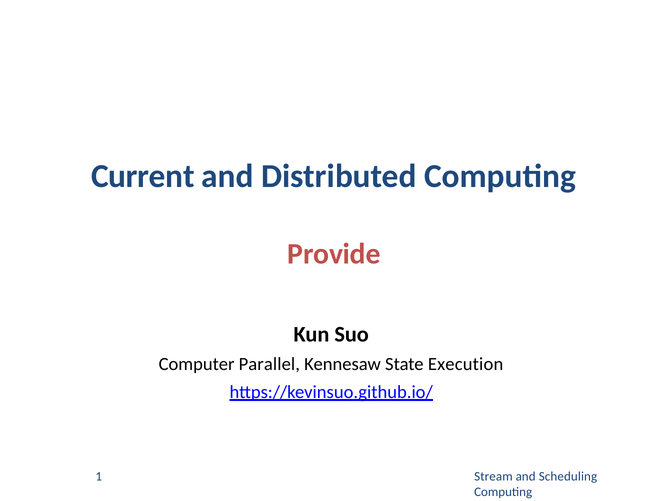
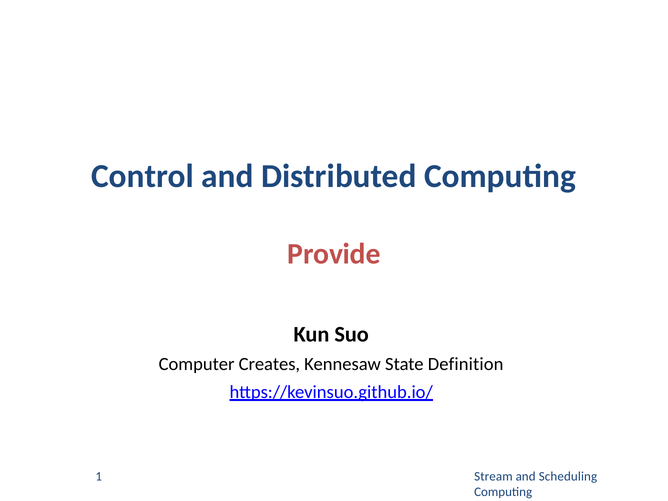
Current: Current -> Control (143, 176)
Parallel: Parallel -> Creates (269, 364)
Execution: Execution -> Definition (466, 364)
